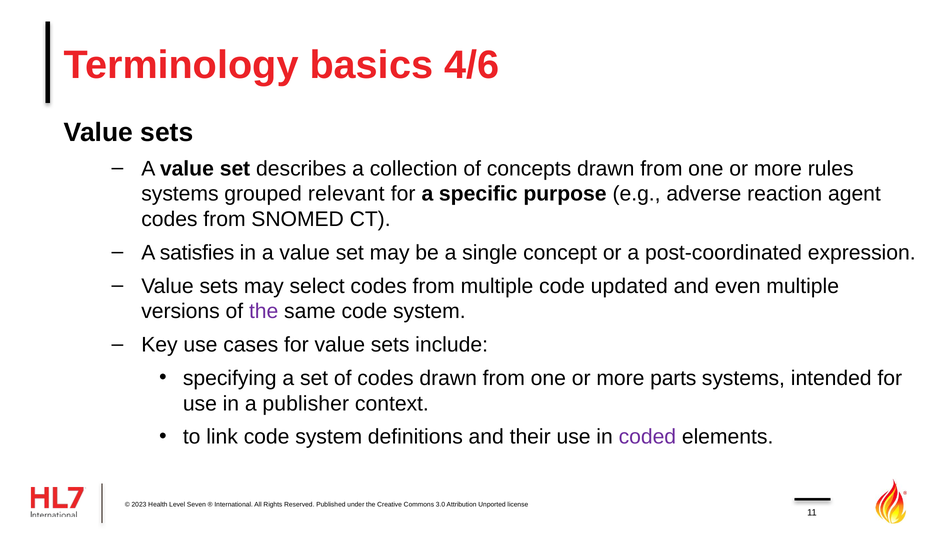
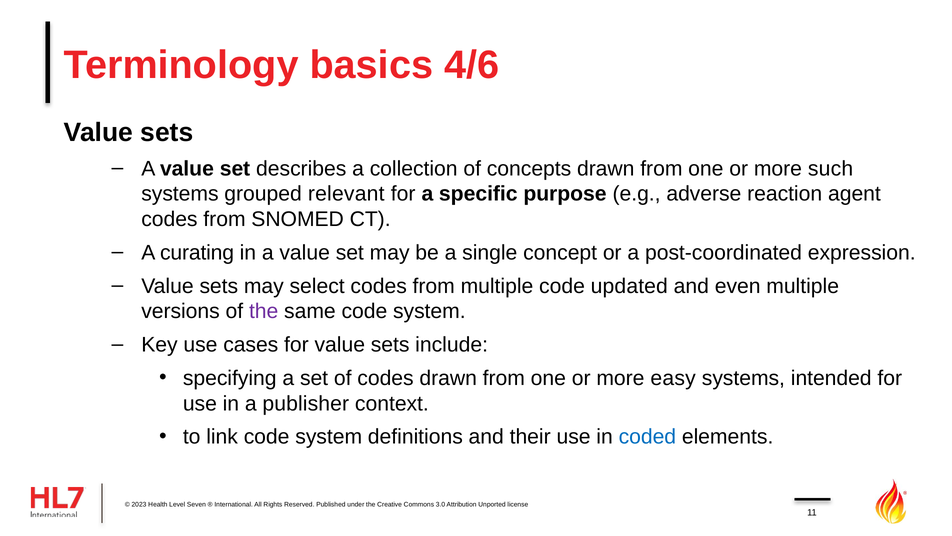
rules: rules -> such (831, 168)
satisfies: satisfies -> curating (197, 252)
parts: parts -> easy (673, 378)
coded colour: purple -> blue (647, 436)
